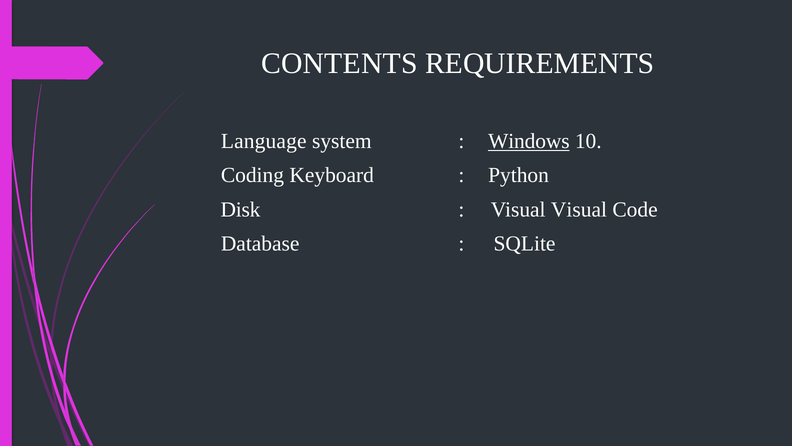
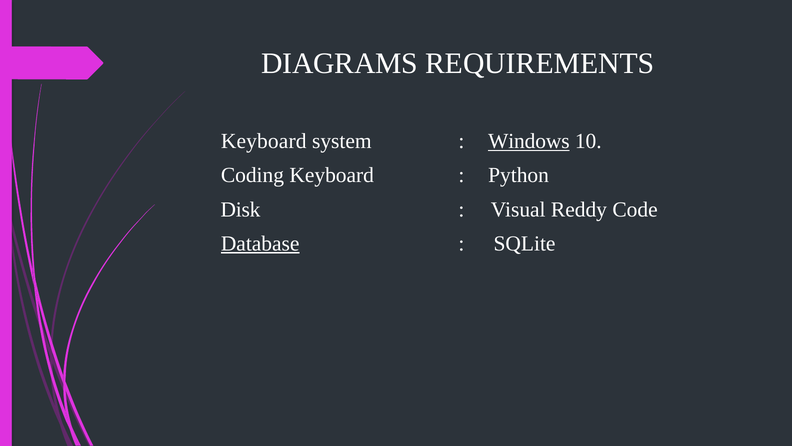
CONTENTS: CONTENTS -> DIAGRAMS (340, 63)
Language: Language -> Keyboard (264, 141)
Visual Visual: Visual -> Reddy (579, 209)
Database underline: none -> present (260, 243)
